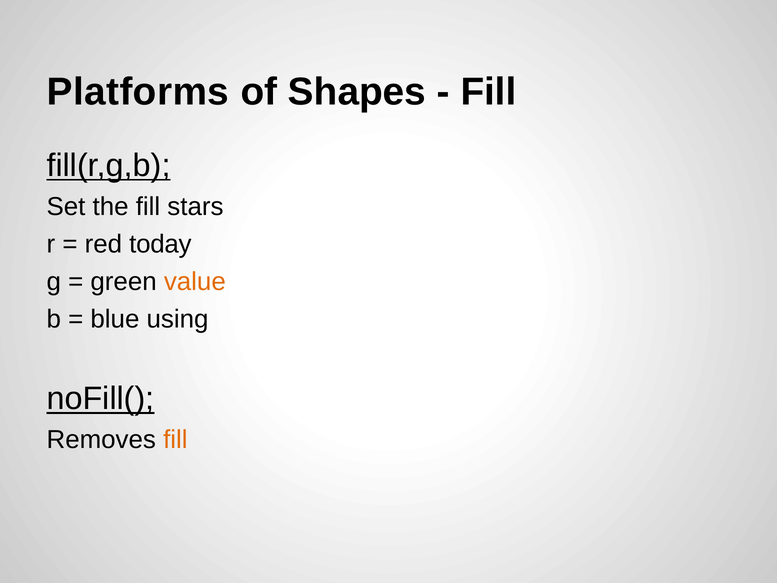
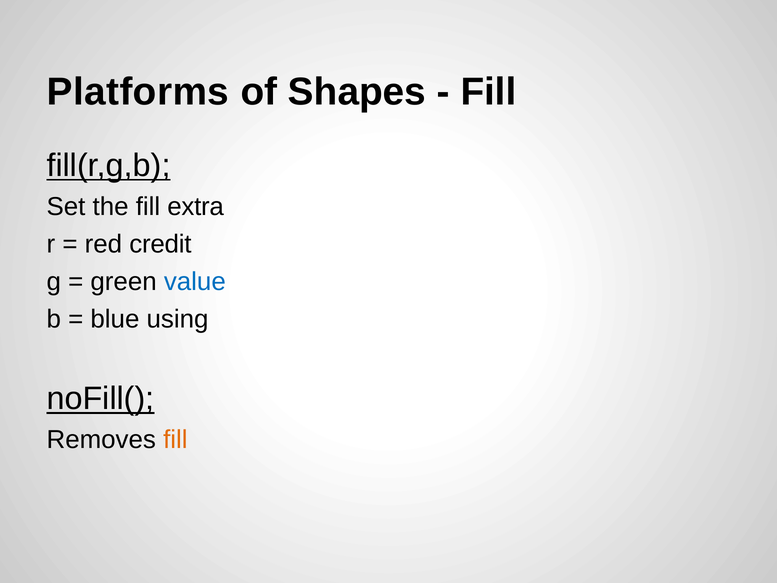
stars: stars -> extra (196, 206)
today: today -> credit (160, 244)
value colour: orange -> blue (195, 282)
